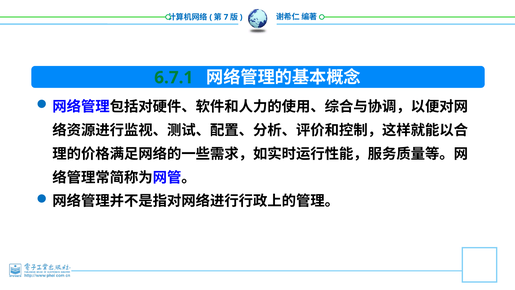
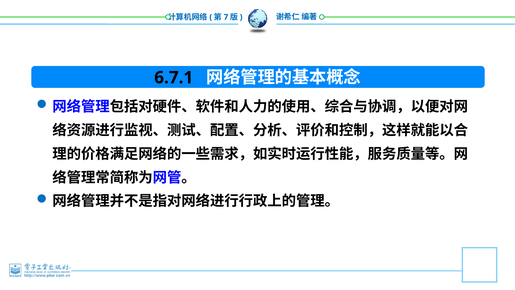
6.7.1 colour: green -> black (174, 78)
